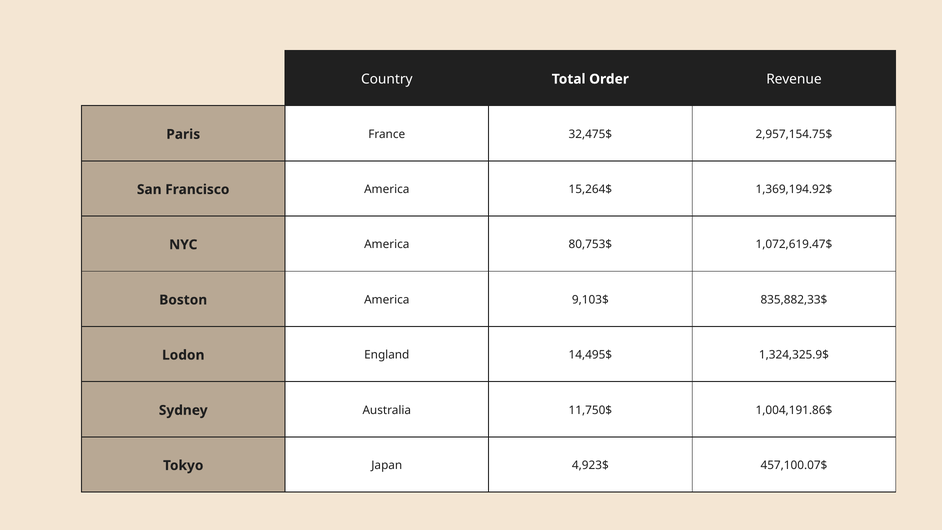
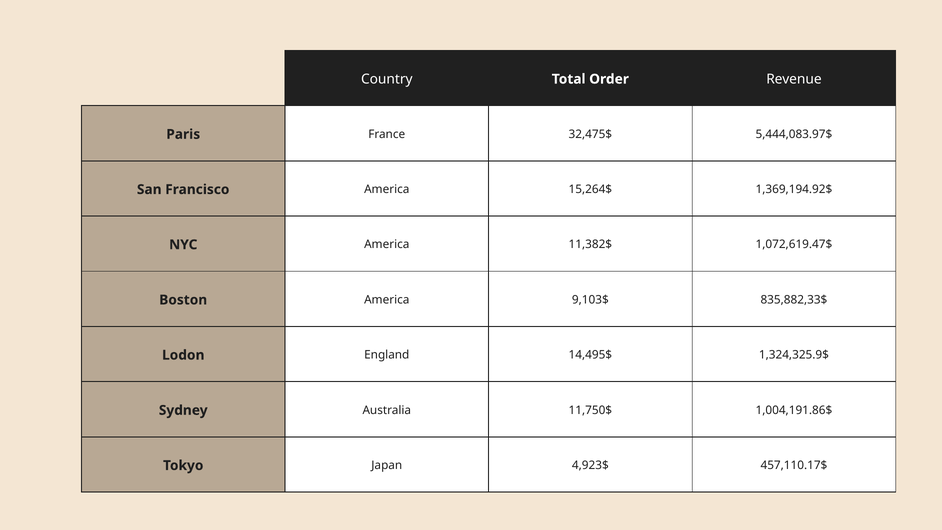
2,957,154.75$: 2,957,154.75$ -> 5,444,083.97$ (794, 134)
80,753$: 80,753$ -> 11,382$ (590, 244)
457,100.07$: 457,100.07$ -> 457,110.17$ (794, 465)
